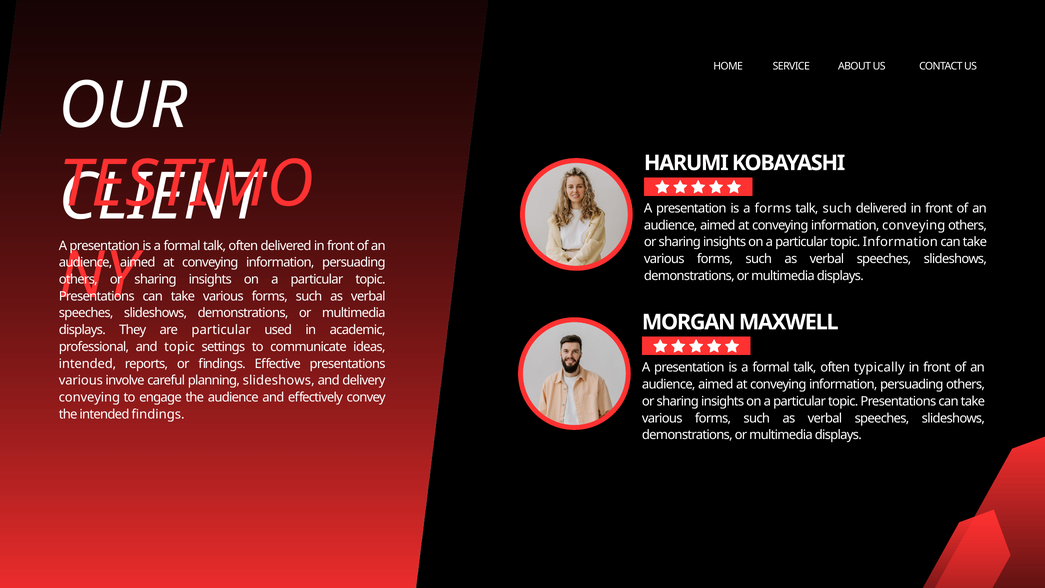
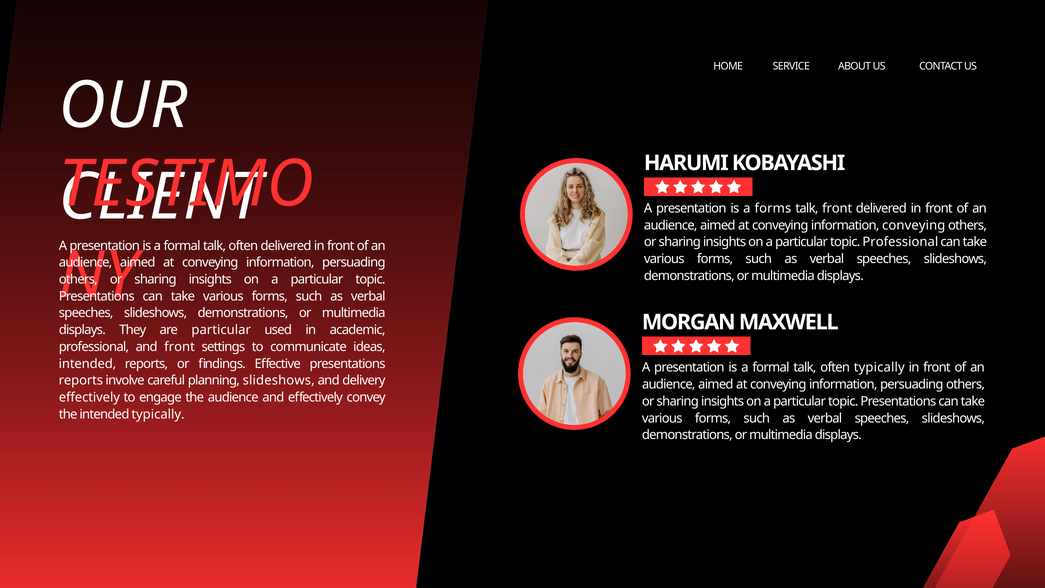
talk such: such -> front (837, 208)
topic Information: Information -> Professional (900, 242)
and topic: topic -> front (180, 347)
various: various -> reports (81, 380)
conveying: conveying -> effectively (89, 397)
intended findings: findings -> typically (158, 414)
